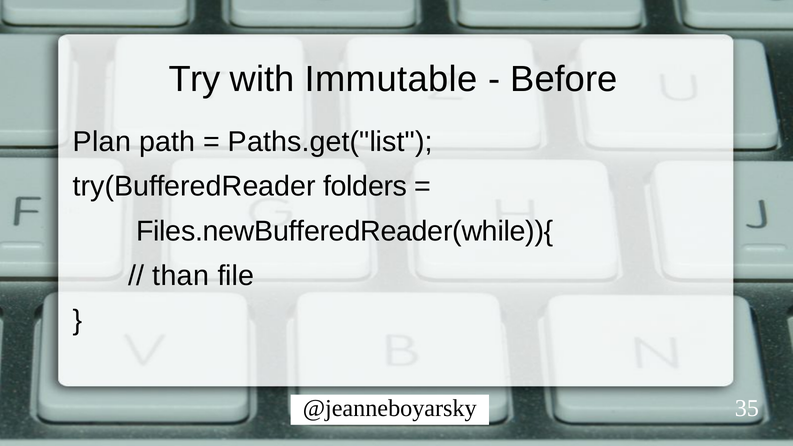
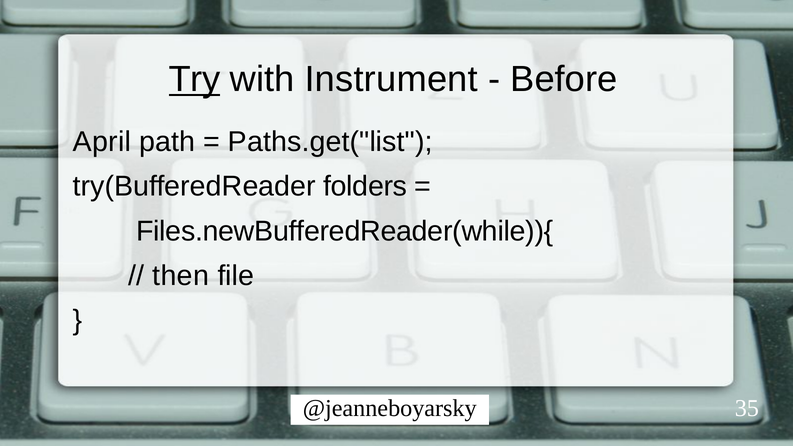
Try underline: none -> present (195, 80)
Immutable: Immutable -> Instrument (391, 80)
Plan: Plan -> April (102, 142)
than: than -> then (181, 276)
